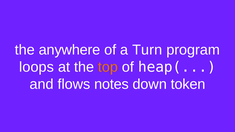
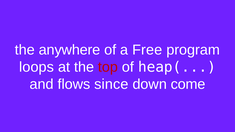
Turn: Turn -> Free (147, 50)
top colour: orange -> red (108, 67)
notes: notes -> since (111, 84)
token: token -> come (188, 84)
